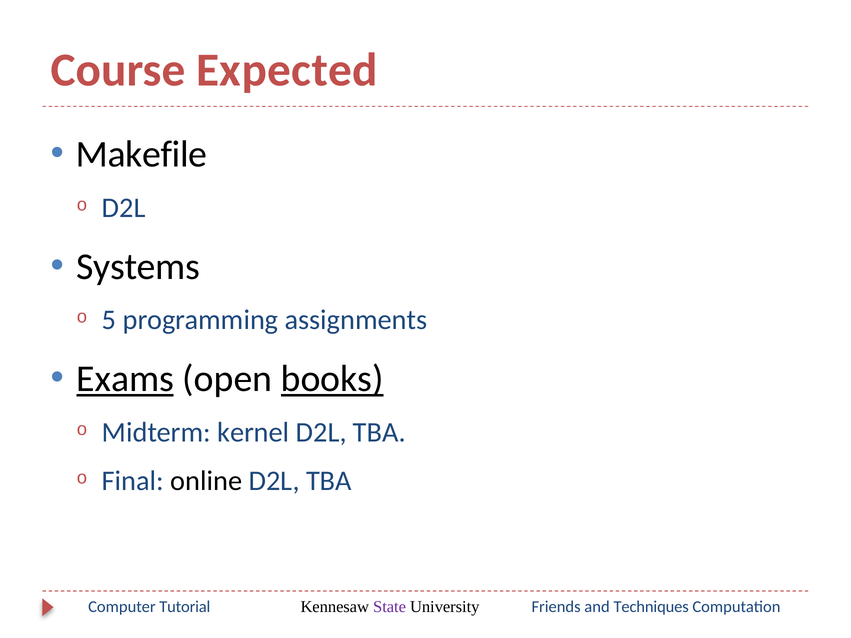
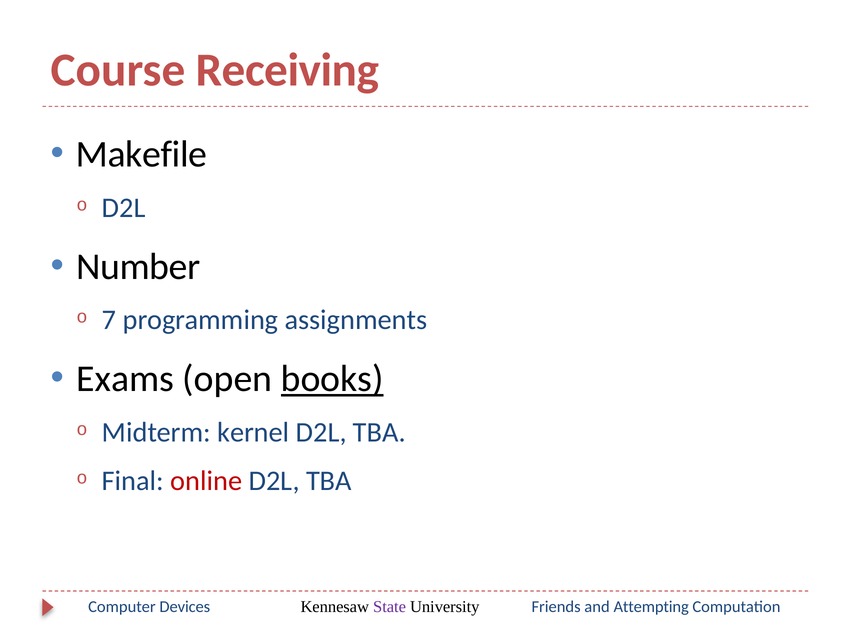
Expected: Expected -> Receiving (287, 70)
Systems: Systems -> Number (138, 267)
5: 5 -> 7 (109, 320)
Exams underline: present -> none (125, 379)
online colour: black -> red (206, 481)
Tutorial: Tutorial -> Devices (185, 607)
Techniques: Techniques -> Attempting (651, 607)
